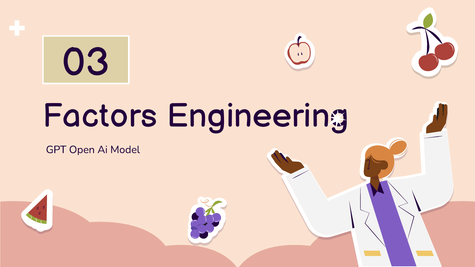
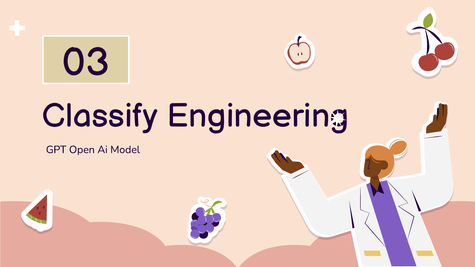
Factors: Factors -> Classify (100, 116)
